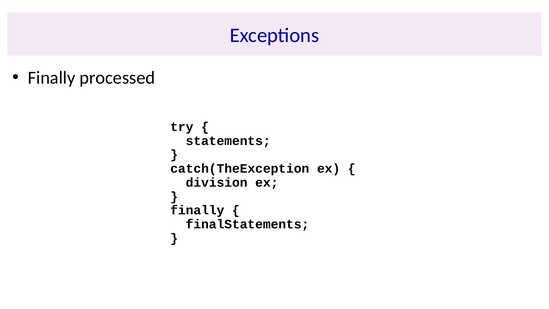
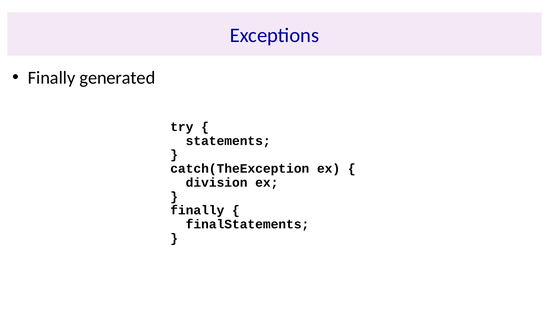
processed: processed -> generated (117, 78)
